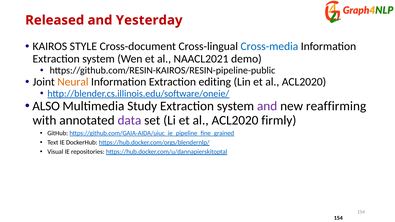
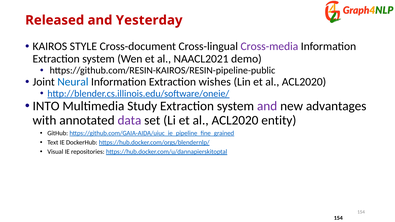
Cross-media colour: blue -> purple (269, 46)
Neural colour: orange -> blue (73, 82)
editing: editing -> wishes (215, 82)
ALSO: ALSO -> INTO (46, 106)
reaffirming: reaffirming -> advantages (336, 106)
firmly: firmly -> entity (279, 120)
